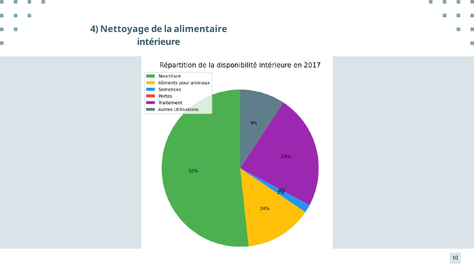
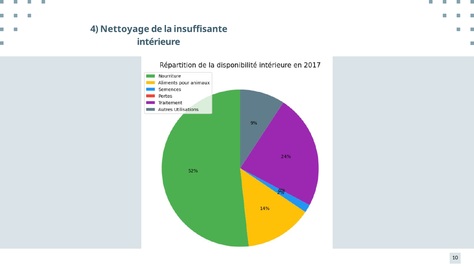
alimentaire: alimentaire -> insuffisante (201, 29)
